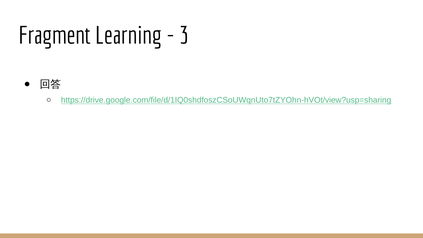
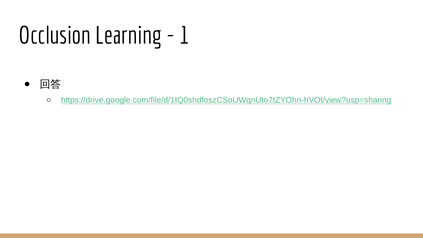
Fragment: Fragment -> Occlusion (55, 36)
3: 3 -> 1 (185, 36)
